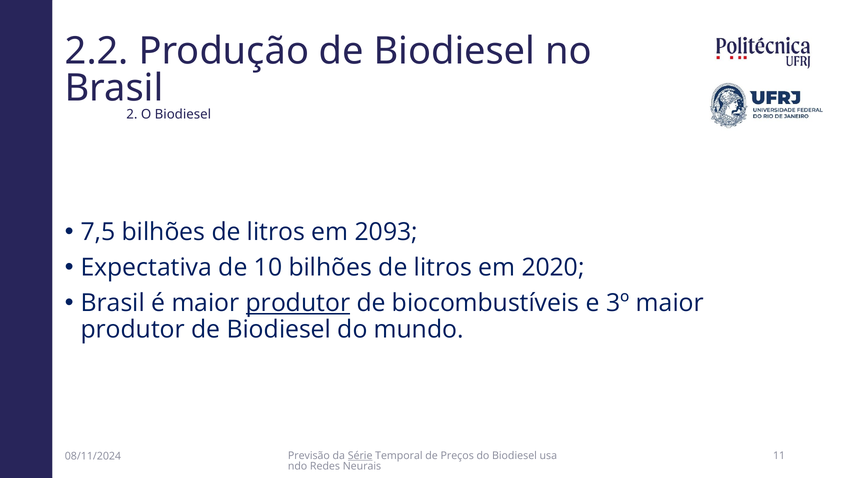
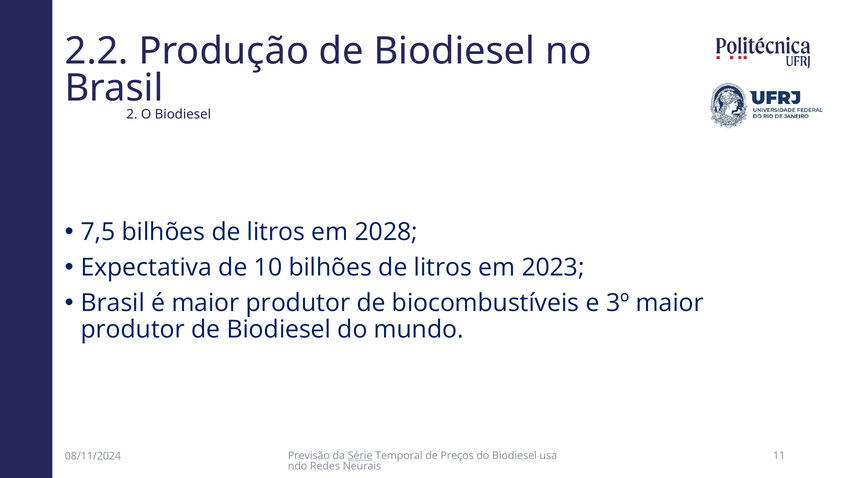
2093: 2093 -> 2028 (386, 232)
2020: 2020 -> 2023 (553, 267)
produtor underline: present -> none (298, 303)
